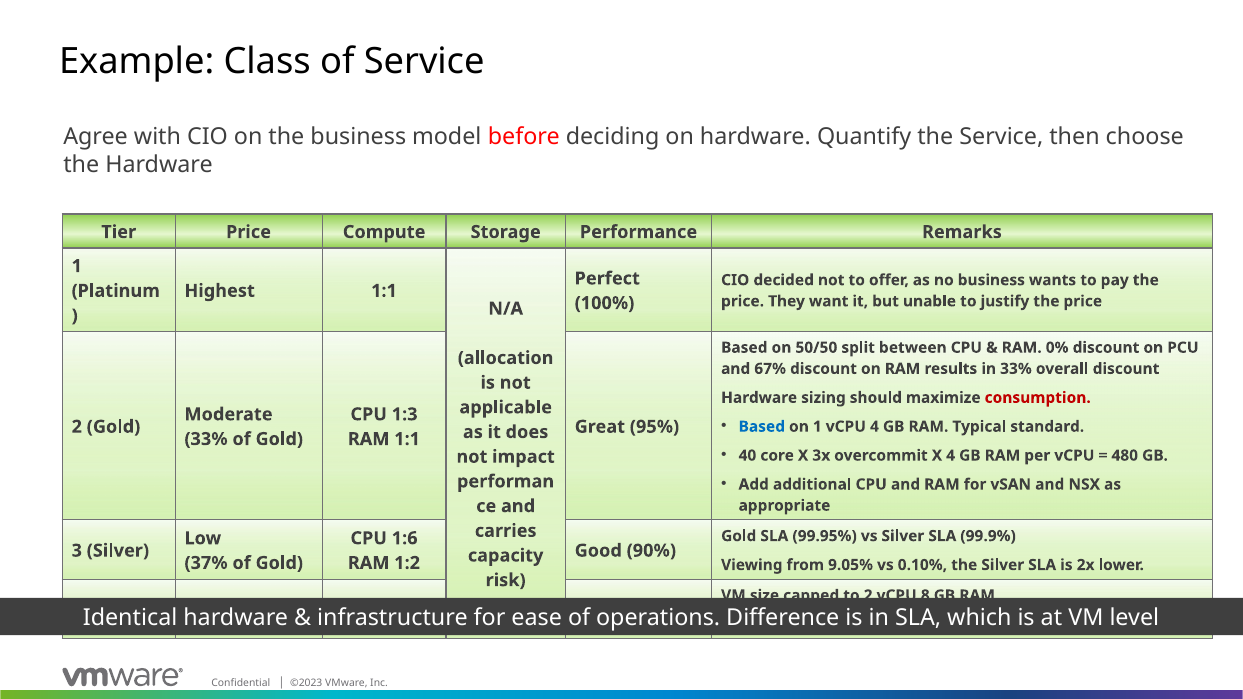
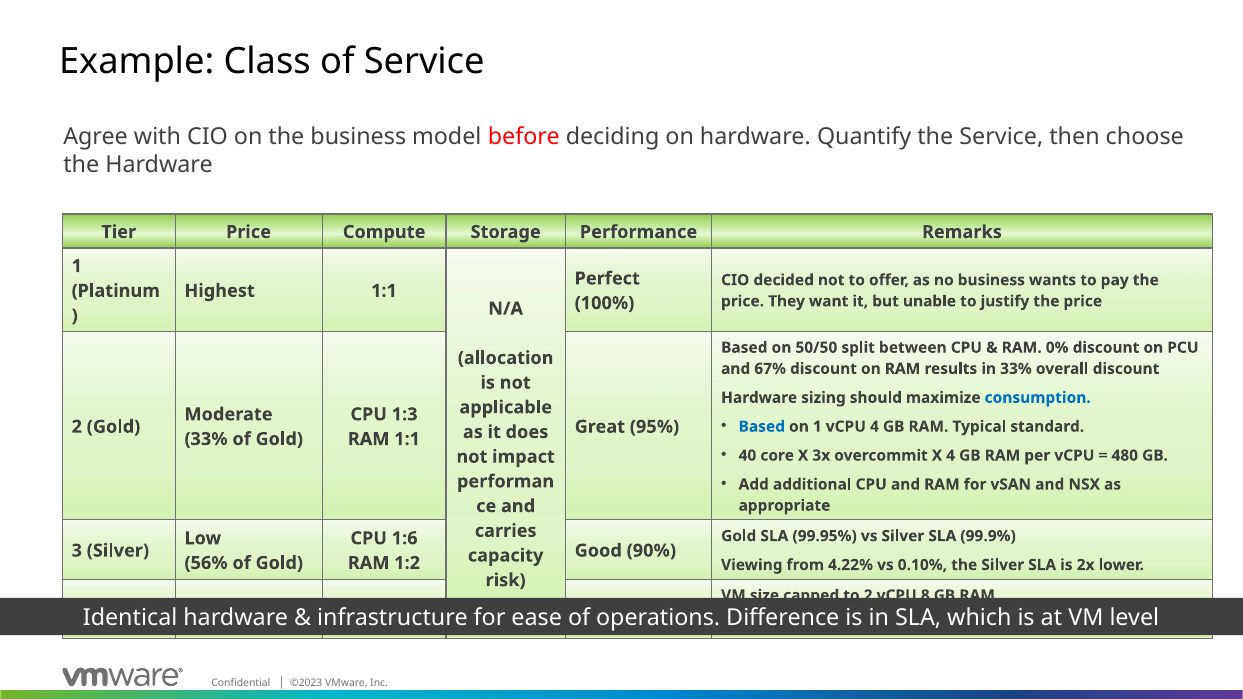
consumption colour: red -> blue (1038, 398)
37%: 37% -> 56% (206, 563)
9.05%: 9.05% -> 4.22% (851, 565)
